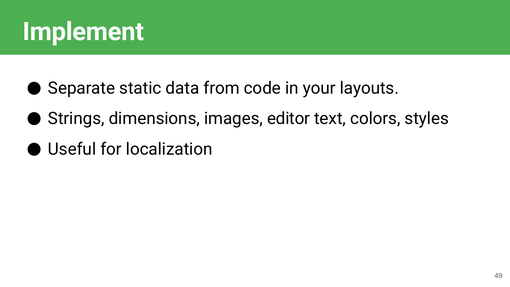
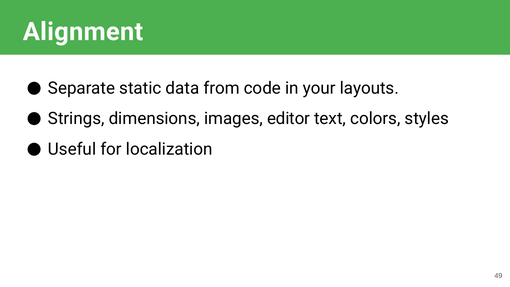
Implement: Implement -> Alignment (83, 32)
